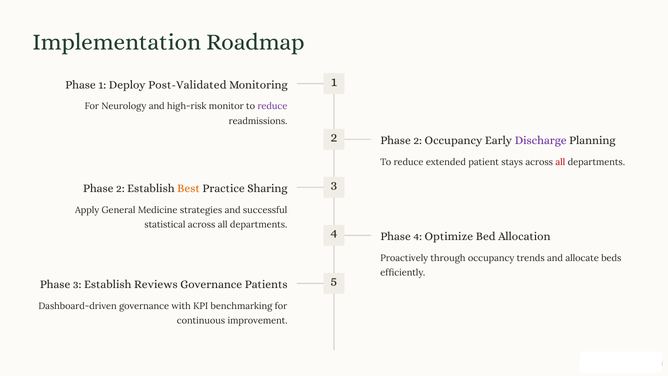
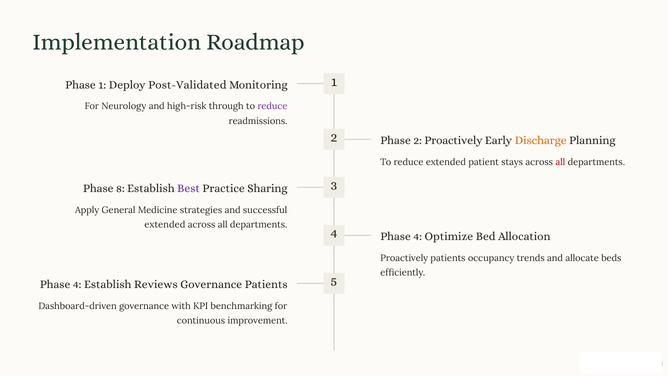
monitor: monitor -> through (226, 106)
2 Occupancy: Occupancy -> Proactively (454, 140)
Discharge colour: purple -> orange (541, 140)
2: 2 -> 8 (120, 188)
Best colour: orange -> purple (189, 188)
statistical: statistical -> extended (165, 225)
Proactively through: through -> patients (448, 258)
3: 3 -> 4 (77, 284)
